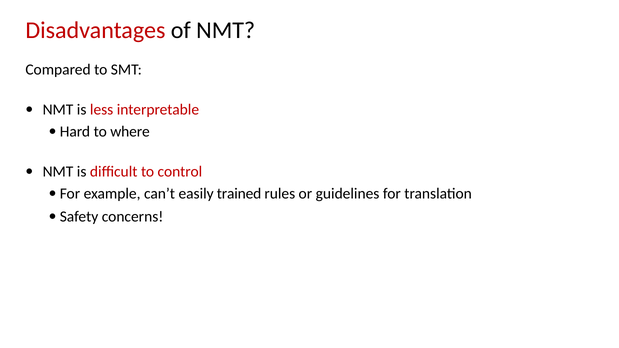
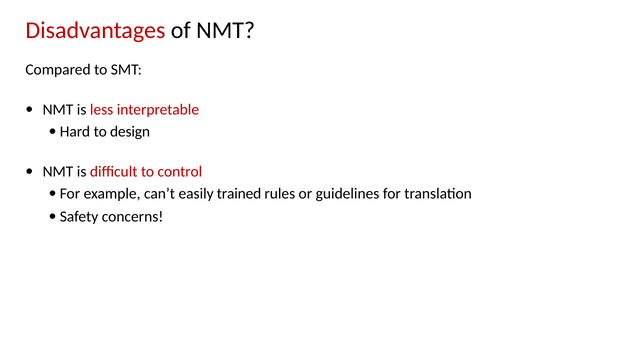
where: where -> design (130, 132)
